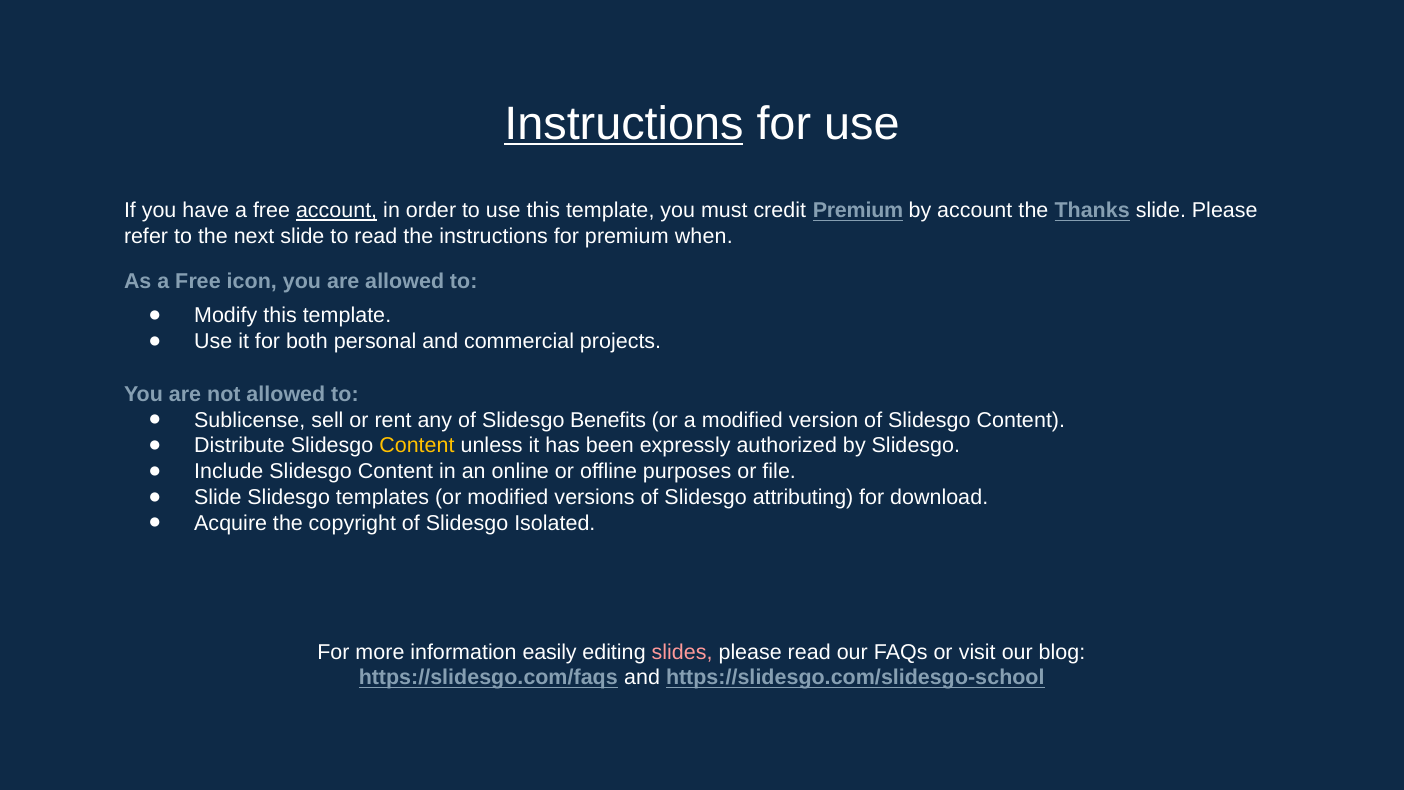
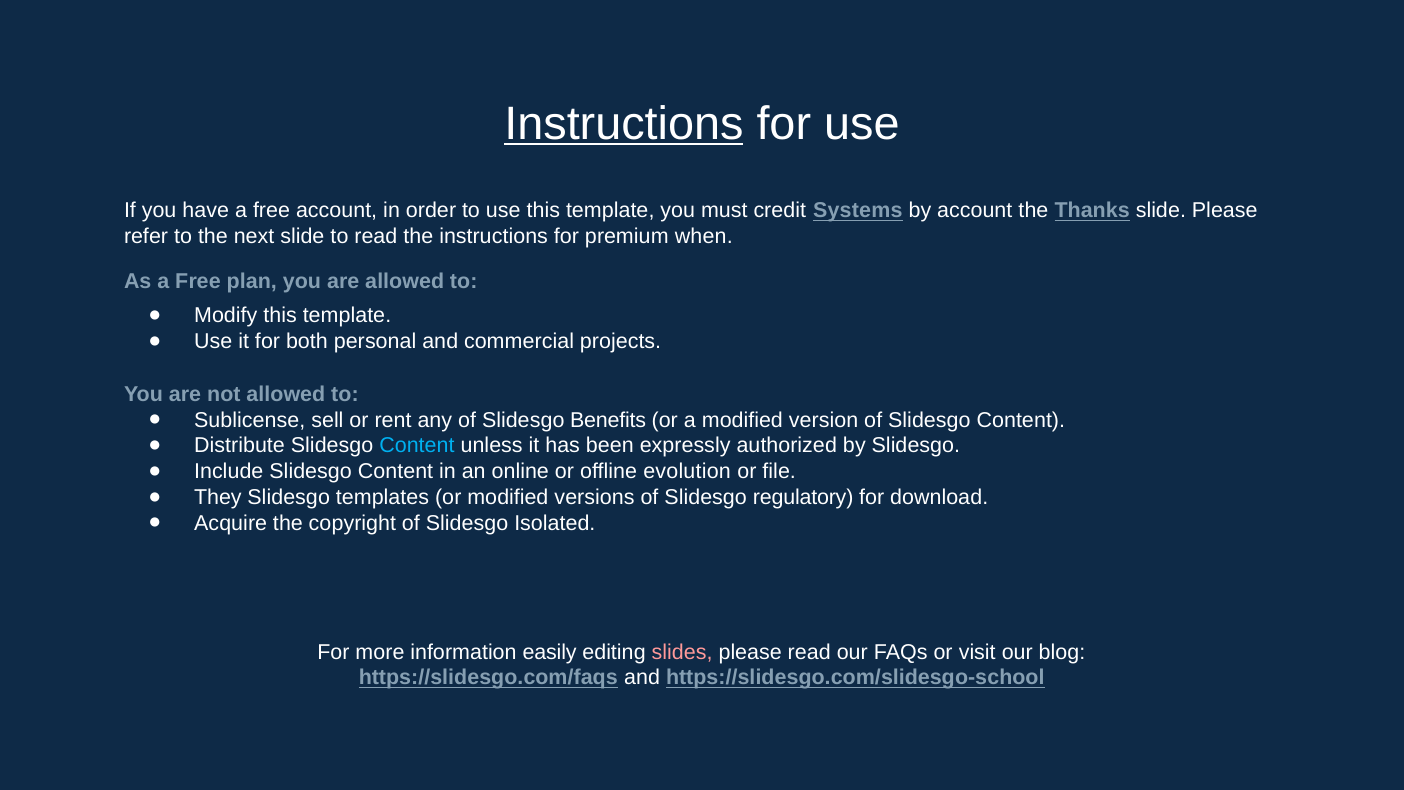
account underline: present -> none (337, 211)
credit Premium: Premium -> Systems (858, 211)
icon: icon -> plan (252, 282)
Content colour: yellow -> light blue (417, 446)
purposes: purposes -> evolution (687, 471)
Slide: Slide -> They (218, 497)
attributing: attributing -> regulatory (803, 497)
